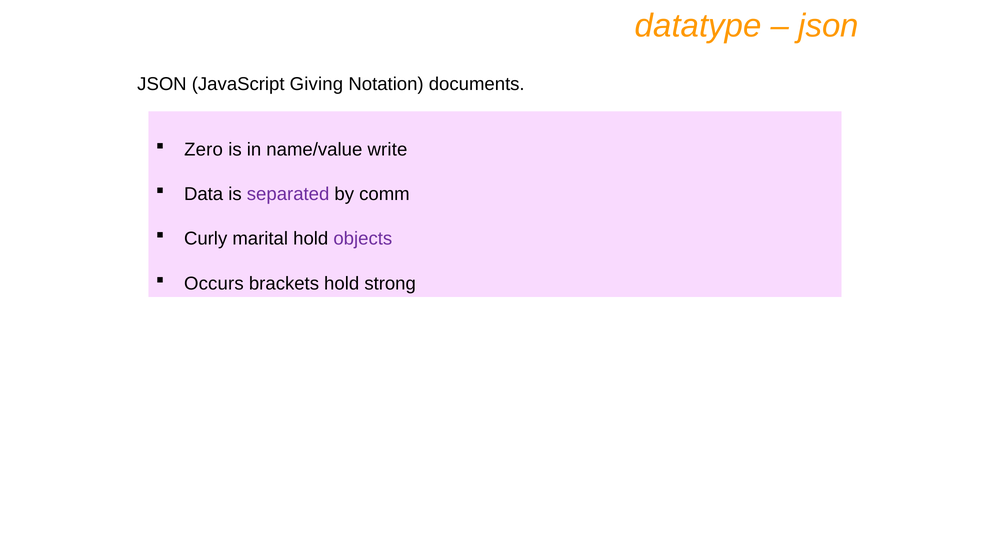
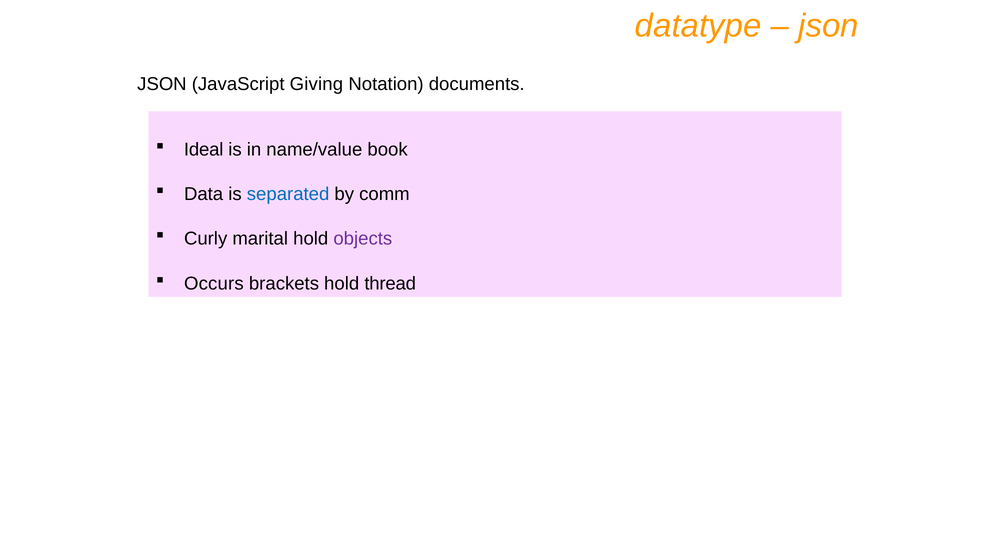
Zero: Zero -> Ideal (204, 150)
write: write -> book (388, 150)
separated colour: purple -> blue (288, 194)
strong: strong -> thread (390, 283)
